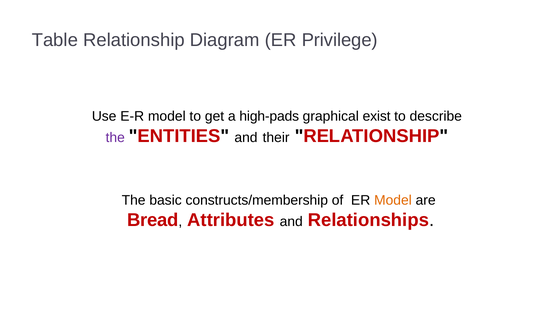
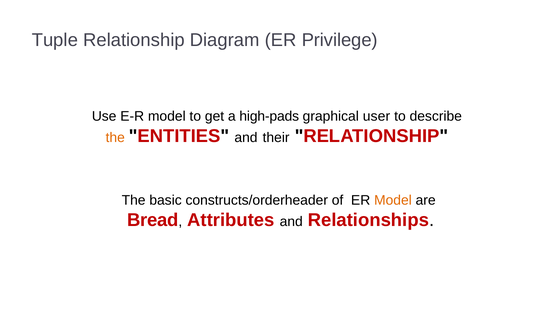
Table: Table -> Tuple (55, 40)
exist: exist -> user (376, 116)
the colour: purple -> orange (115, 137)
constructs/membership: constructs/membership -> constructs/orderheader (257, 200)
